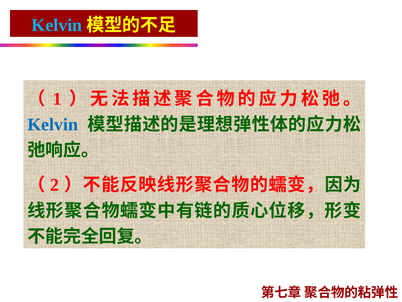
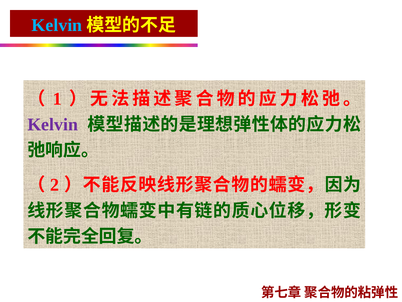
Kelvin colour: blue -> purple (53, 124)
